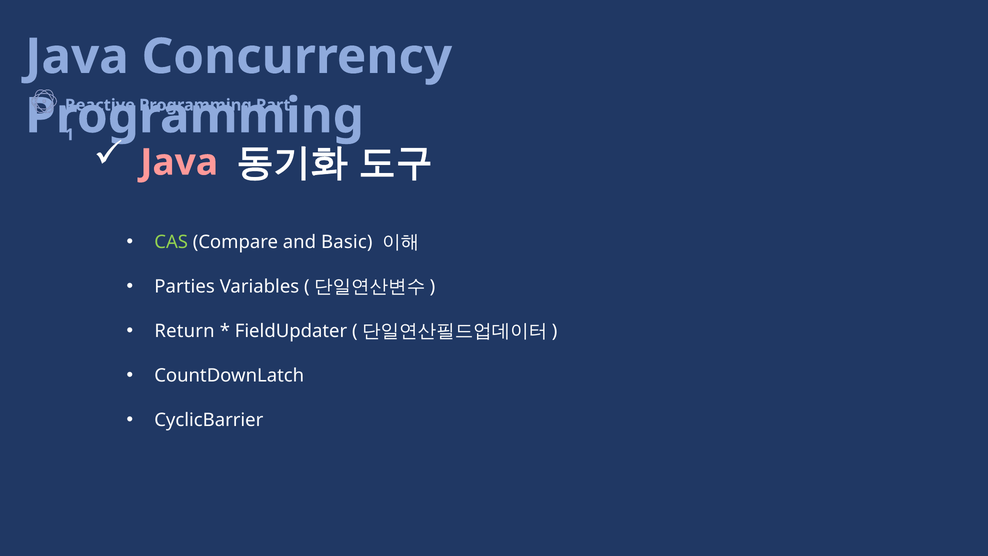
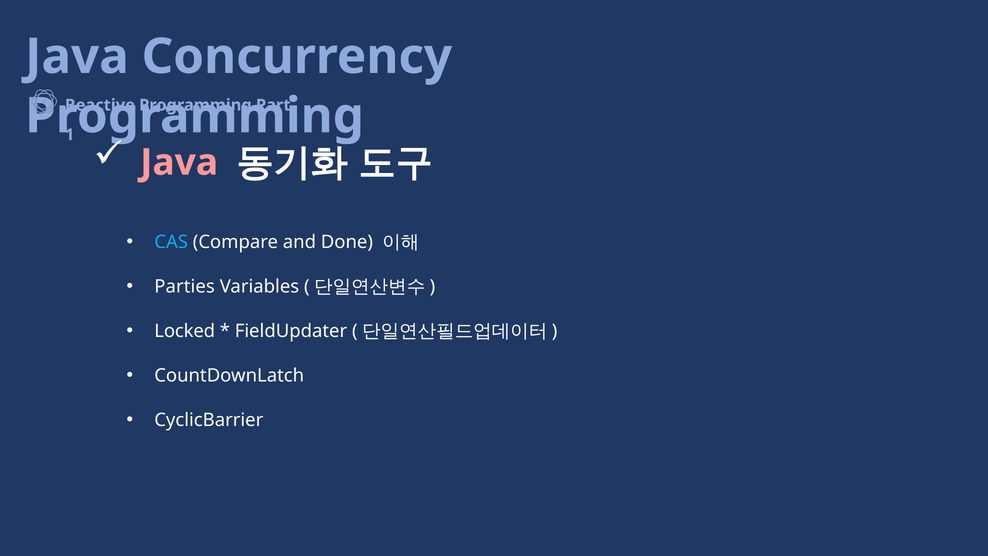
CAS colour: light green -> light blue (171, 242)
Basic: Basic -> Done (347, 242)
Return: Return -> Locked (185, 331)
